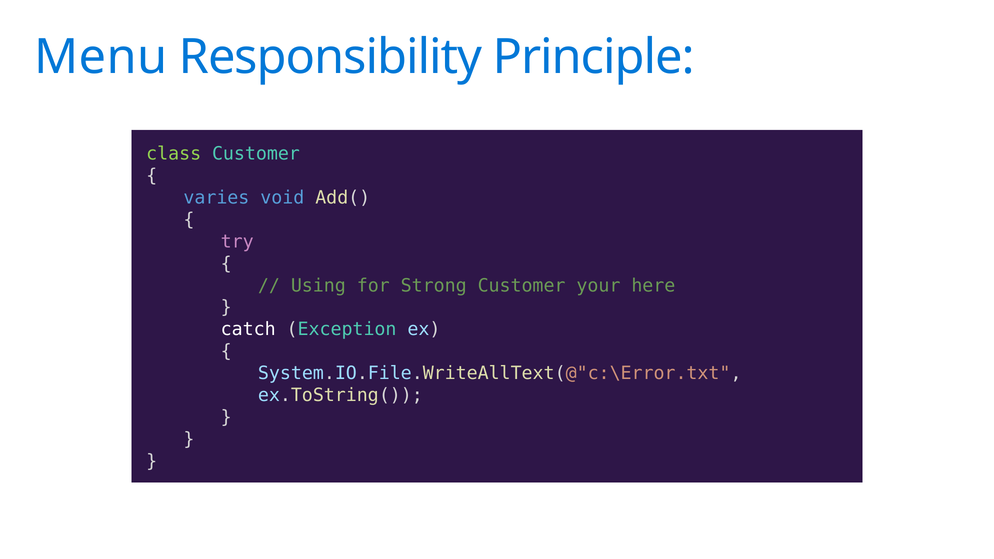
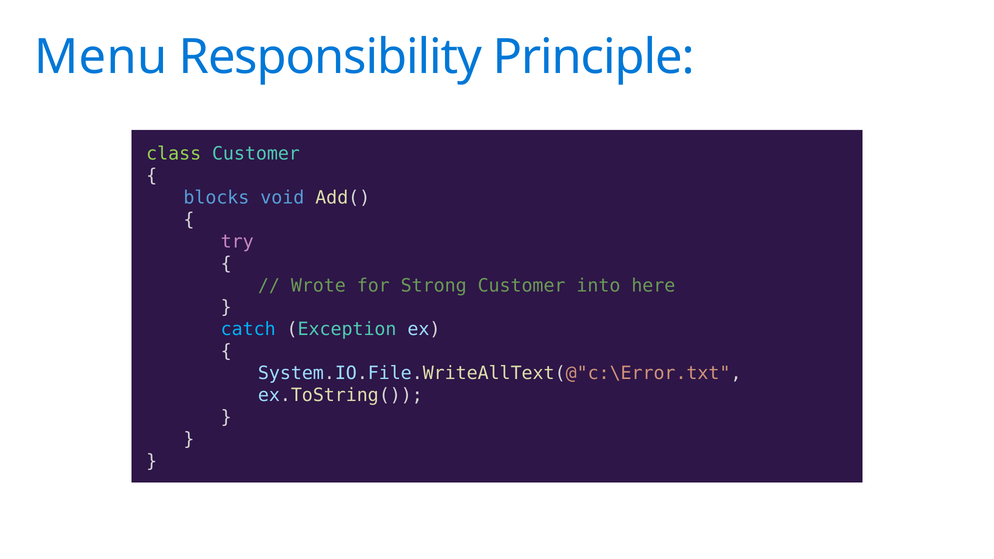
varies: varies -> blocks (216, 198)
Using: Using -> Wrote (318, 286)
your: your -> into (598, 286)
catch colour: white -> light blue (248, 329)
